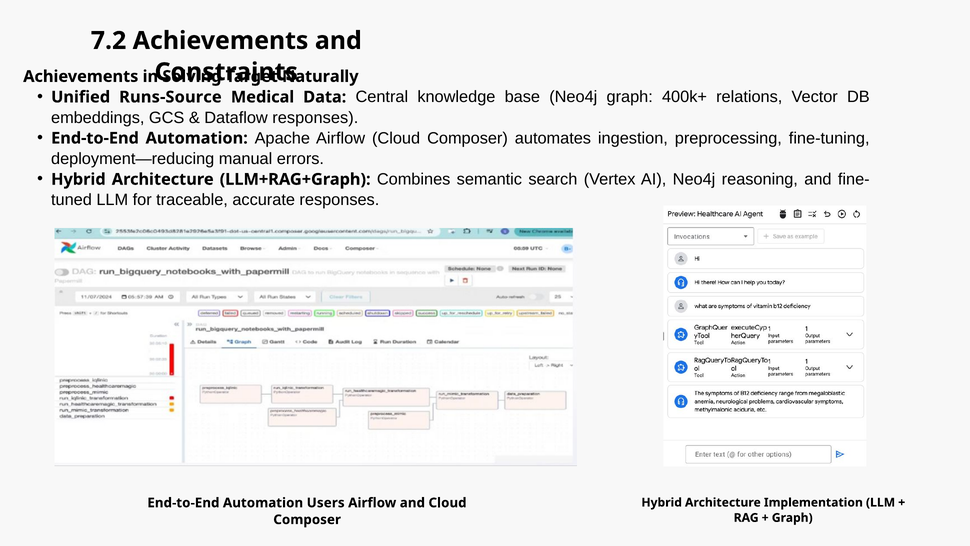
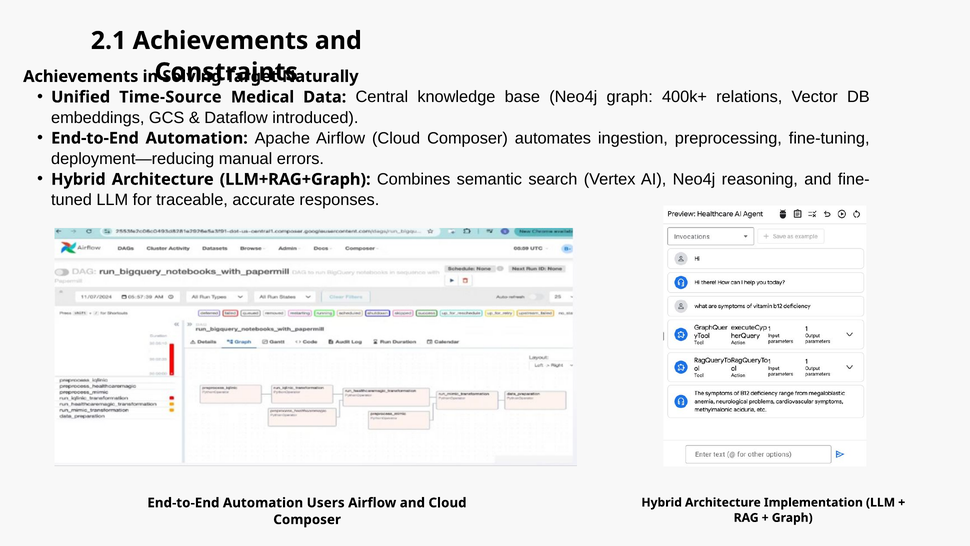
7.2: 7.2 -> 2.1 (109, 41)
Runs-Source: Runs-Source -> Time-Source (170, 97)
Dataflow responses: responses -> introduced (315, 118)
